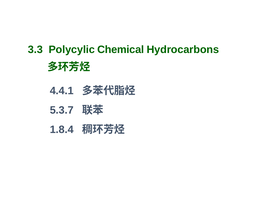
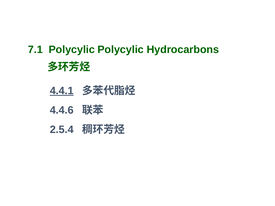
3.3: 3.3 -> 7.1 (35, 50)
Polycylic Chemical: Chemical -> Polycylic (121, 50)
4.4.1 underline: none -> present (62, 91)
5.3.7: 5.3.7 -> 4.4.6 (62, 110)
1.8.4: 1.8.4 -> 2.5.4 (62, 130)
